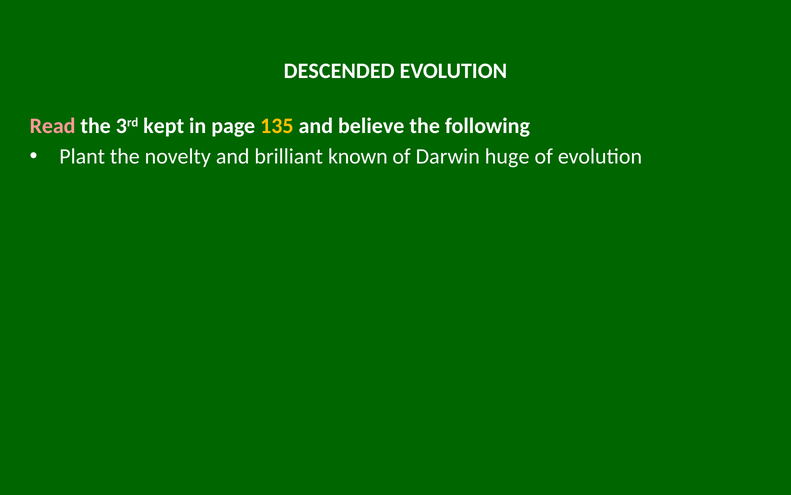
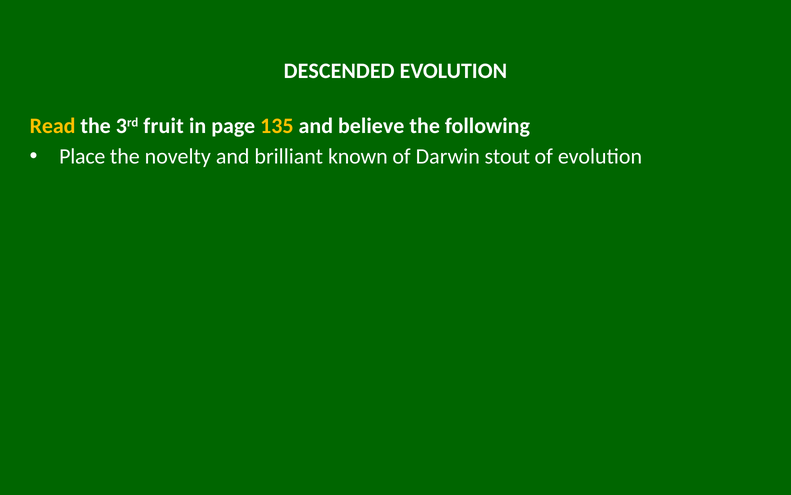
Read colour: pink -> yellow (53, 126)
kept: kept -> fruit (164, 126)
Plant: Plant -> Place (82, 156)
huge: huge -> stout (507, 156)
